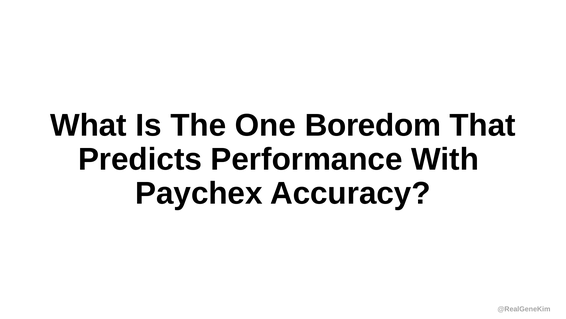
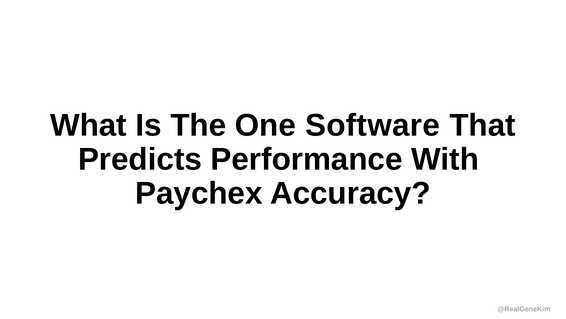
Boredom: Boredom -> Software (373, 125)
